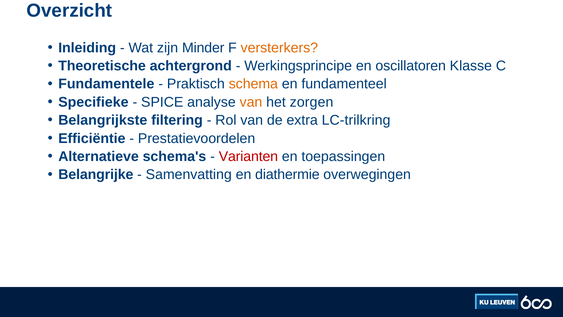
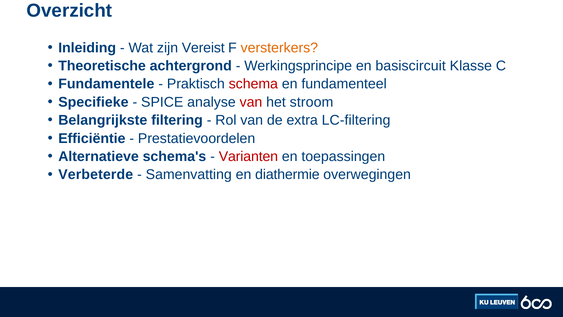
Minder: Minder -> Vereist (203, 48)
oscillatoren: oscillatoren -> basiscircuit (411, 66)
schema colour: orange -> red (253, 84)
van colour: orange -> red (251, 102)
zorgen: zorgen -> stroom (312, 102)
LC-trilkring: LC-trilkring -> LC-filtering (356, 120)
Belangrijke: Belangrijke -> Verbeterde (96, 174)
